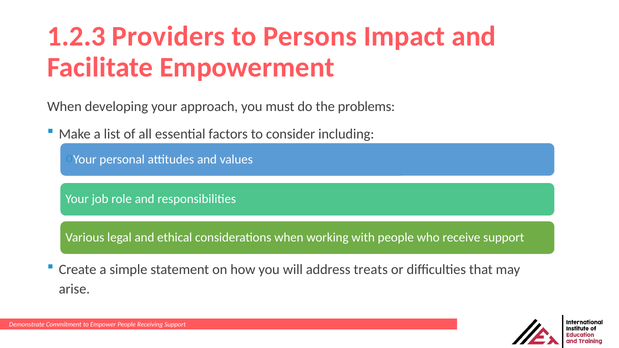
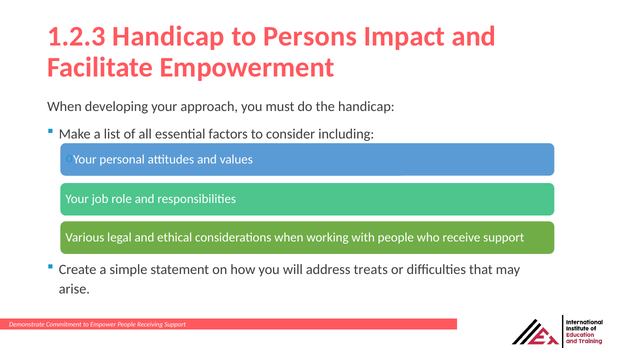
1.2.3 Providers: Providers -> Handicap (169, 37)
the problems: problems -> handicap (366, 107)
